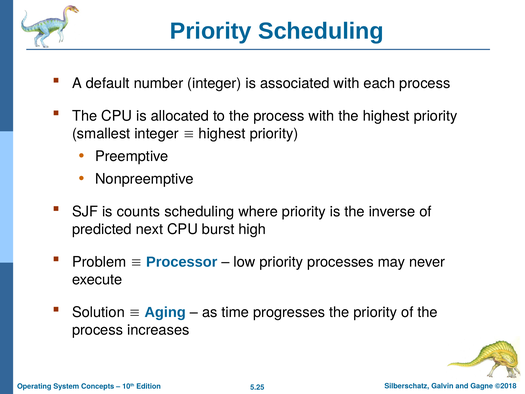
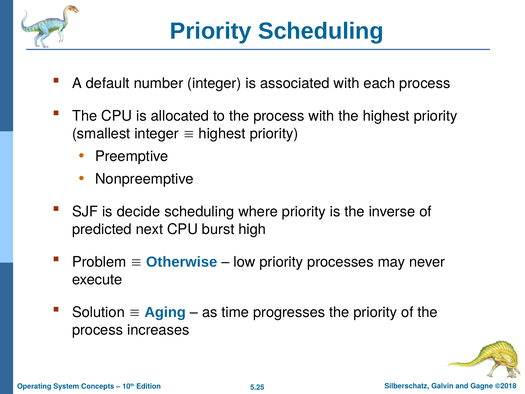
counts: counts -> decide (138, 212)
Processor: Processor -> Otherwise (182, 262)
